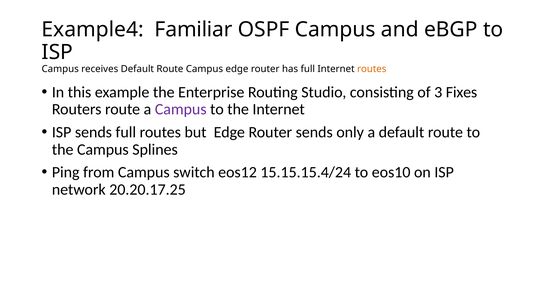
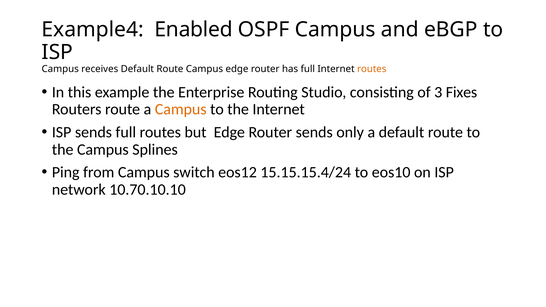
Familiar: Familiar -> Enabled (194, 30)
Campus colour: purple -> orange (181, 109)
20.20.17.25: 20.20.17.25 -> 10.70.10.10 (148, 190)
